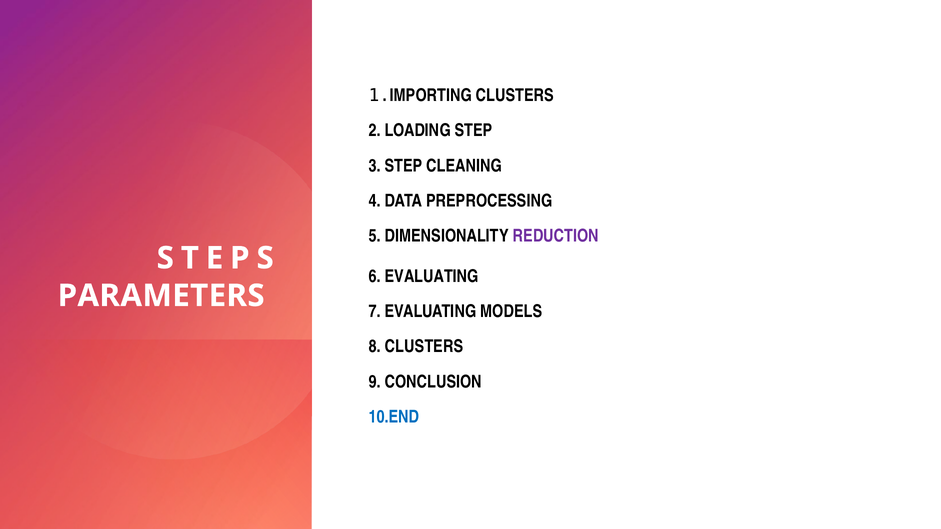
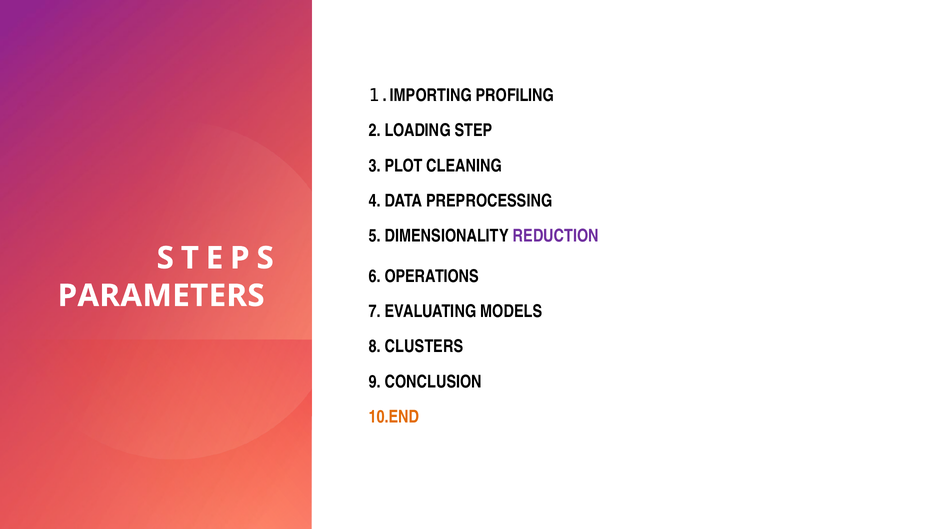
1.IMPORTING CLUSTERS: CLUSTERS -> PROFILING (515, 95)
3 STEP: STEP -> PLOT (404, 166)
6 EVALUATING: EVALUATING -> OPERATIONS (432, 276)
10.END colour: blue -> orange (394, 417)
